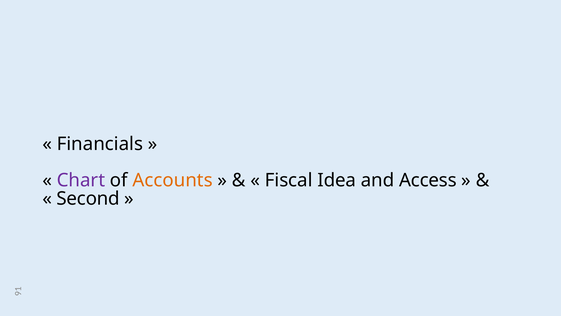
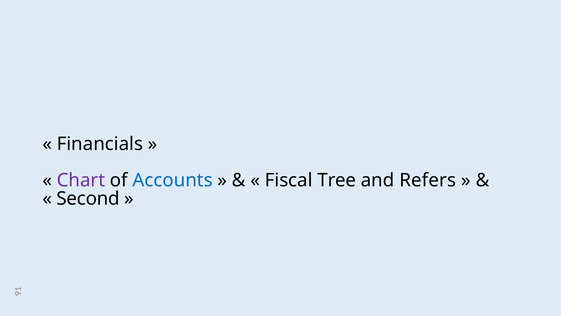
Accounts colour: orange -> blue (173, 180)
Idea: Idea -> Tree (337, 180)
Access: Access -> Refers (428, 180)
